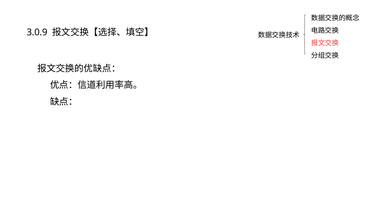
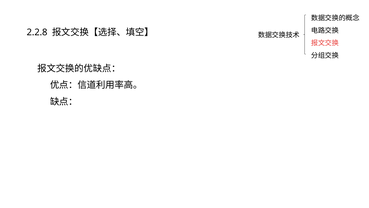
3.0.9: 3.0.9 -> 2.2.8 (37, 32)
